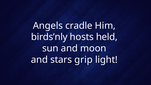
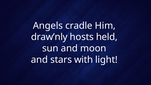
birds’nly: birds’nly -> draw’nly (49, 37)
grip: grip -> with (84, 60)
